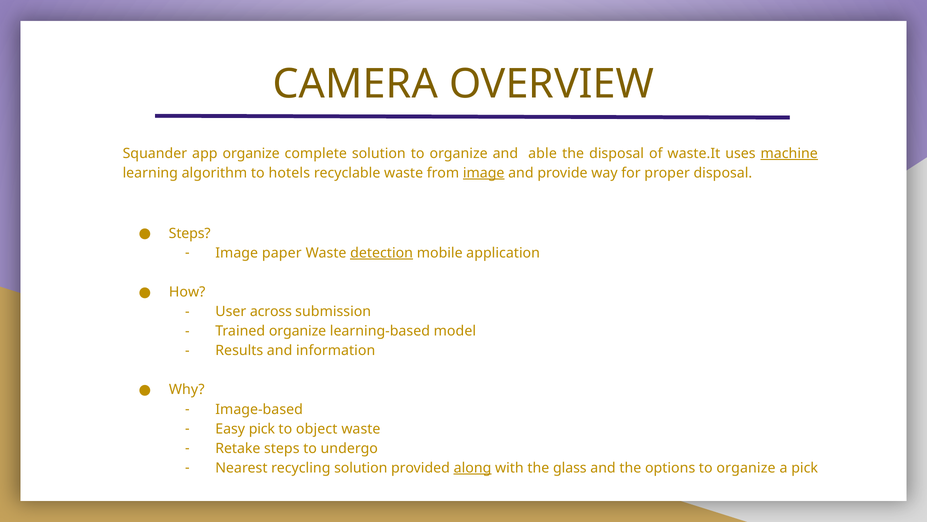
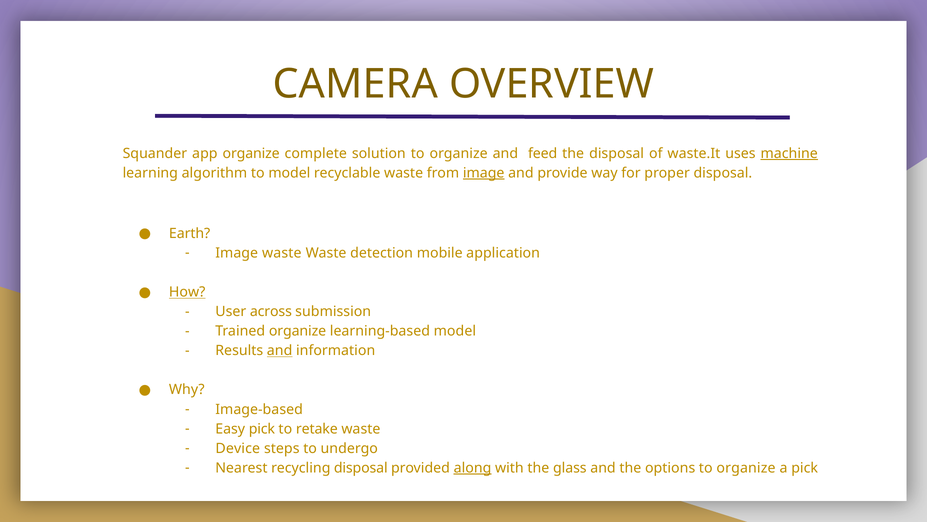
able: able -> feed (543, 153)
to hotels: hotels -> model (289, 173)
Steps: Steps -> Earth (190, 233)
Image paper: paper -> waste (282, 253)
detection underline: present -> none (382, 253)
How underline: none -> present (187, 292)
and underline: none -> present (280, 350)
object: object -> retake (317, 428)
Retake: Retake -> Device (238, 448)
recycling solution: solution -> disposal (361, 468)
